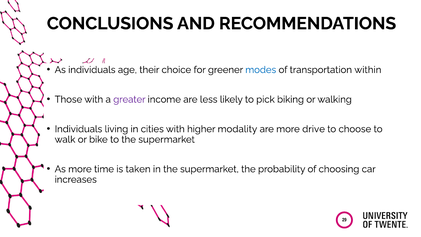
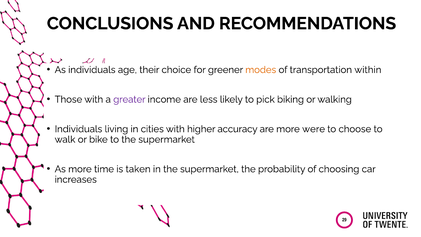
modes colour: blue -> orange (261, 70)
modality: modality -> accuracy (237, 129)
drive: drive -> were (314, 129)
